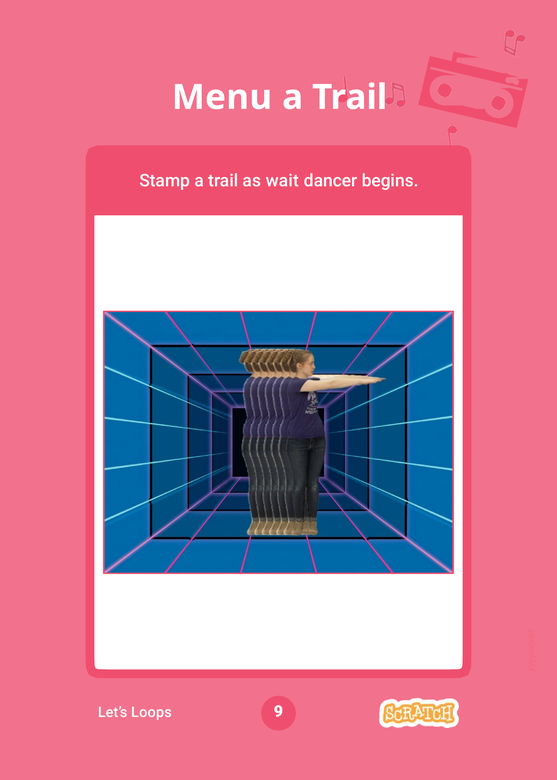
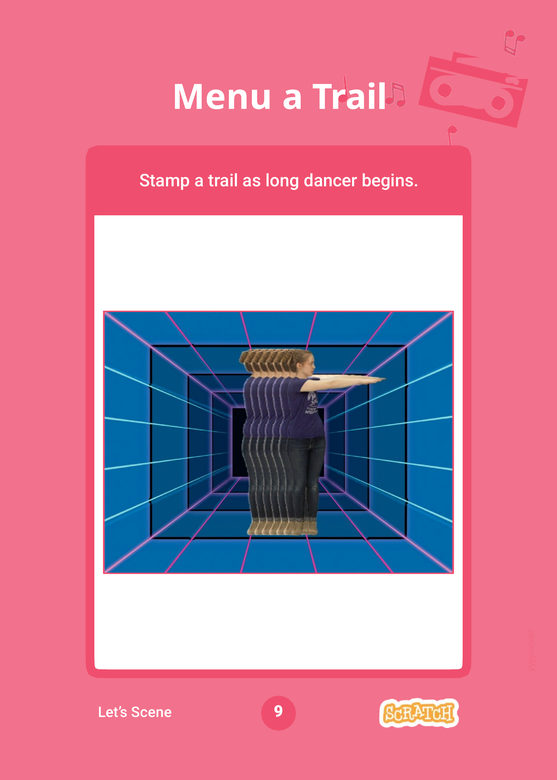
wait: wait -> long (282, 181)
Loops: Loops -> Scene (151, 712)
